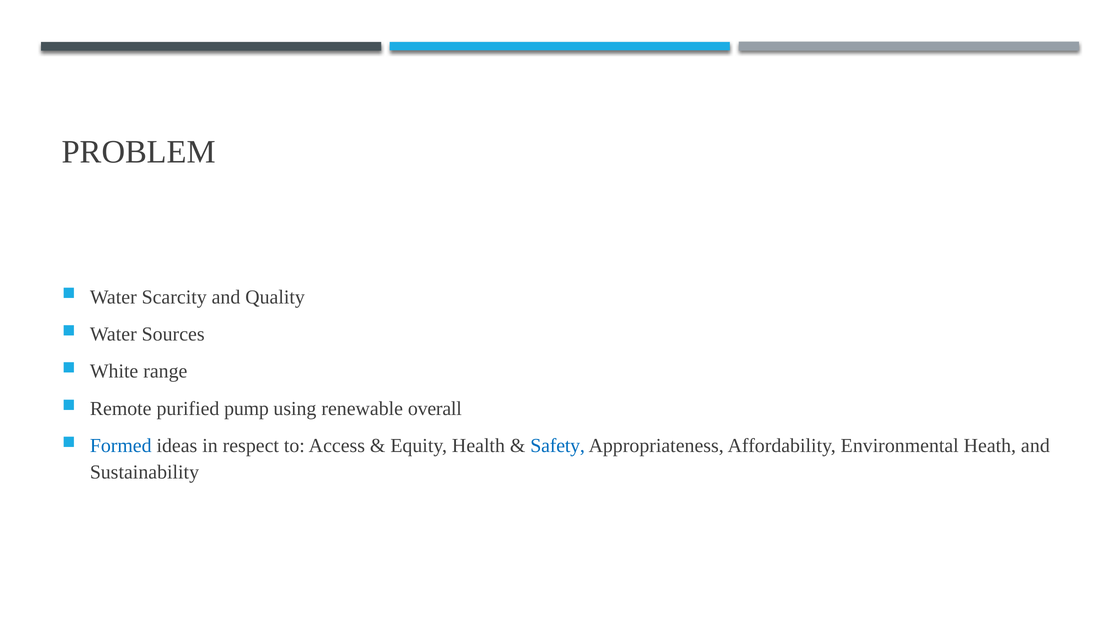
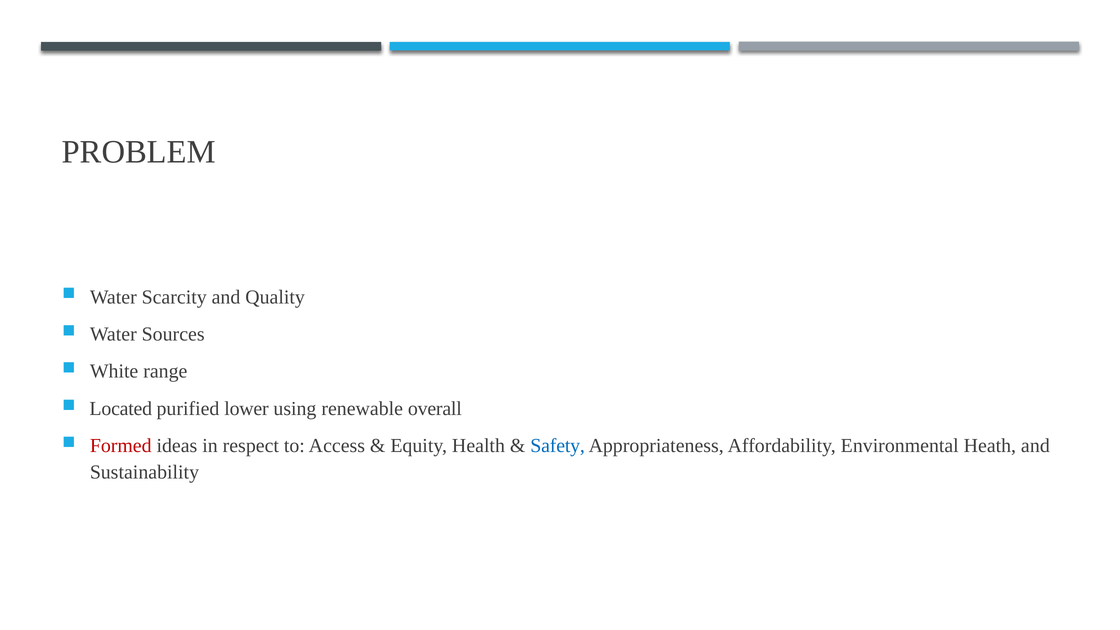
Remote: Remote -> Located (121, 409)
pump: pump -> lower (247, 409)
Formed colour: blue -> red (121, 446)
